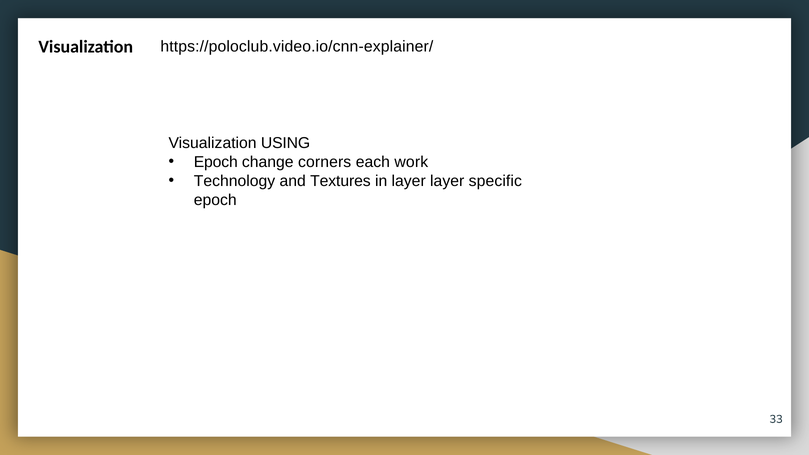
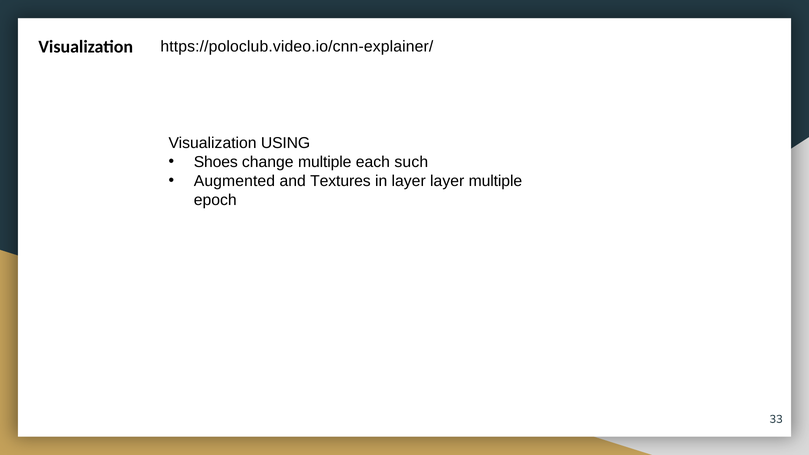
Epoch: Epoch -> Shoes (216, 162)
change corners: corners -> multiple (325, 162)
work: work -> such (411, 162)
Technology: Technology -> Augmented (234, 181)
layer specific: specific -> multiple (495, 181)
